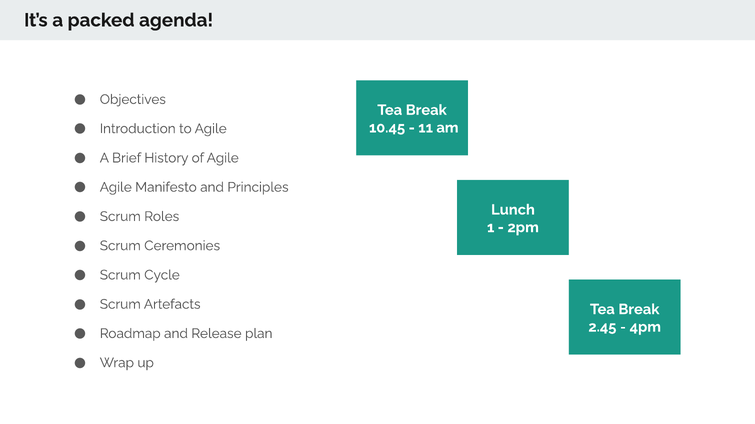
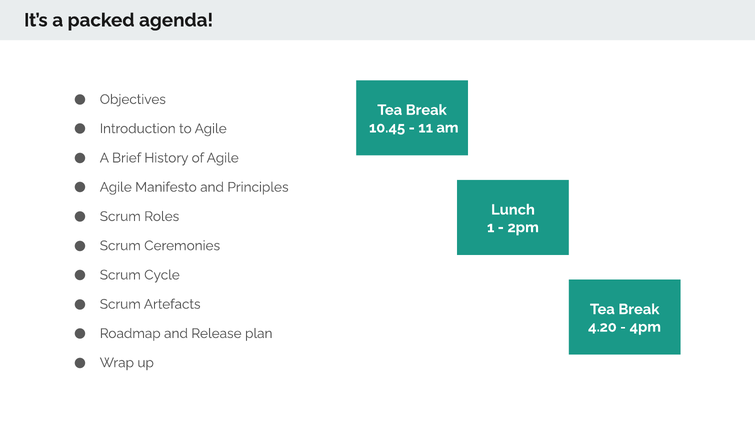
2.45: 2.45 -> 4.20 (602, 327)
